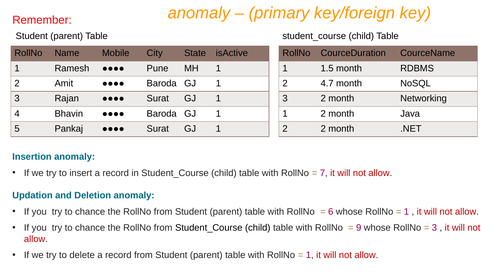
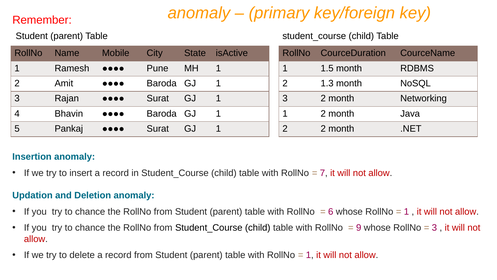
4.7: 4.7 -> 1.3 (327, 83)
